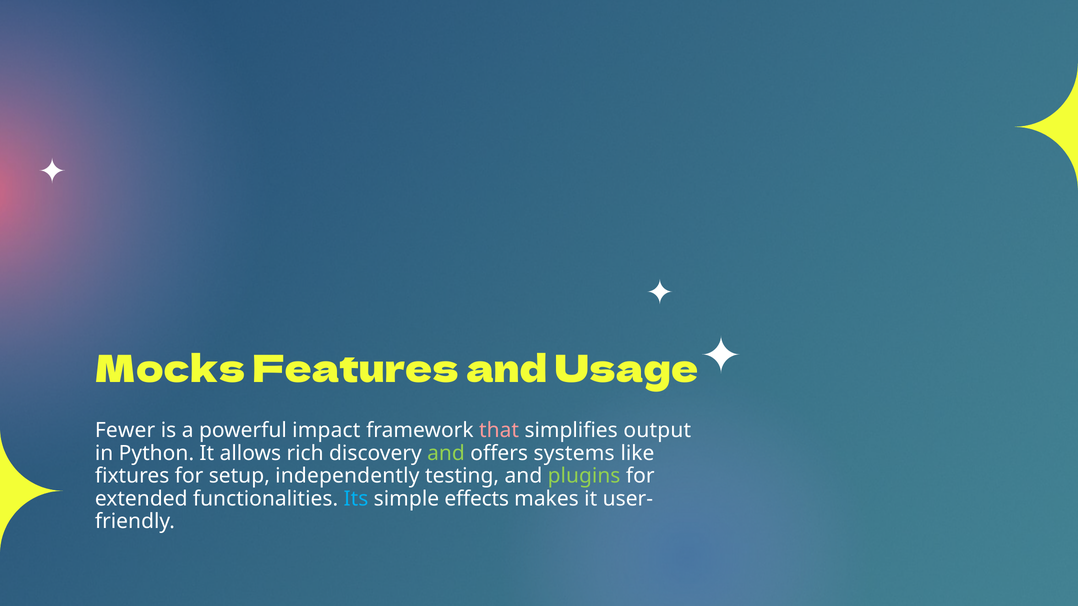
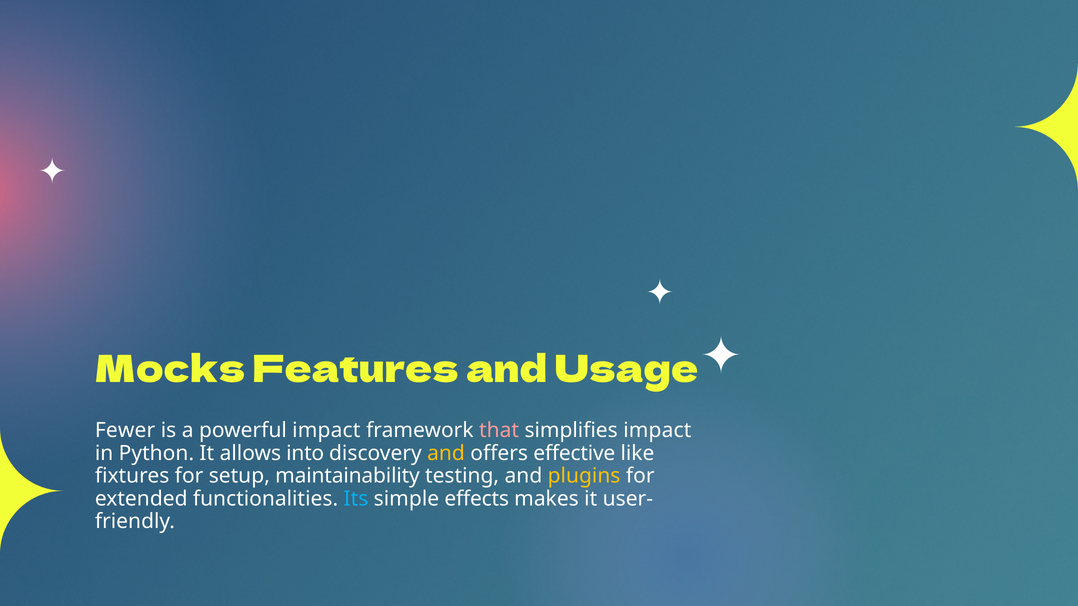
simplifies output: output -> impact (657, 431)
rich: rich -> into (305, 453)
and colour: light green -> yellow (446, 453)
systems: systems -> effective (574, 453)
independently: independently -> maintainability (347, 476)
plugins colour: light green -> yellow (584, 476)
